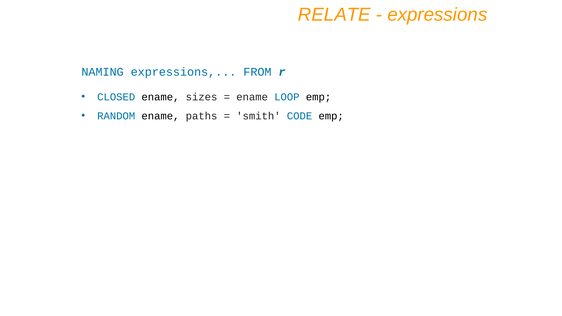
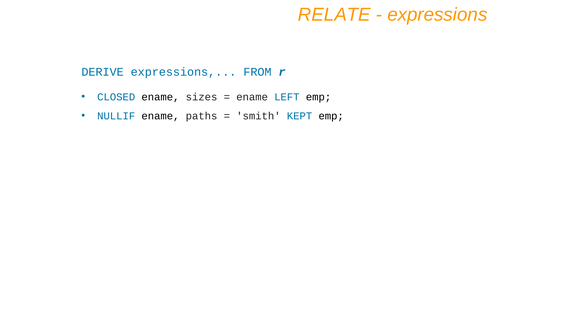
NAMING: NAMING -> DERIVE (103, 72)
LOOP: LOOP -> LEFT (287, 97)
RANDOM: RANDOM -> NULLIF (116, 116)
CODE: CODE -> KEPT (300, 116)
